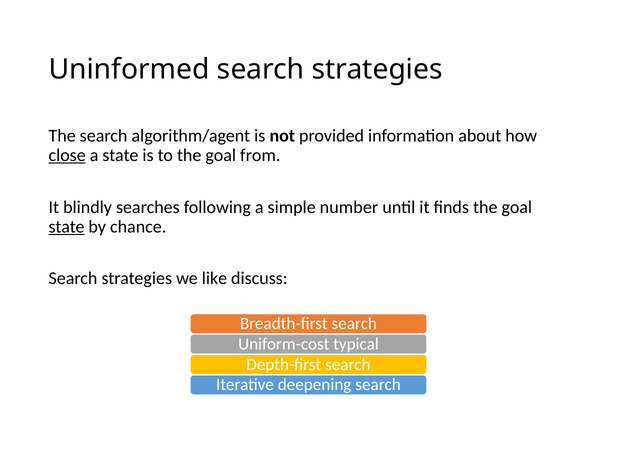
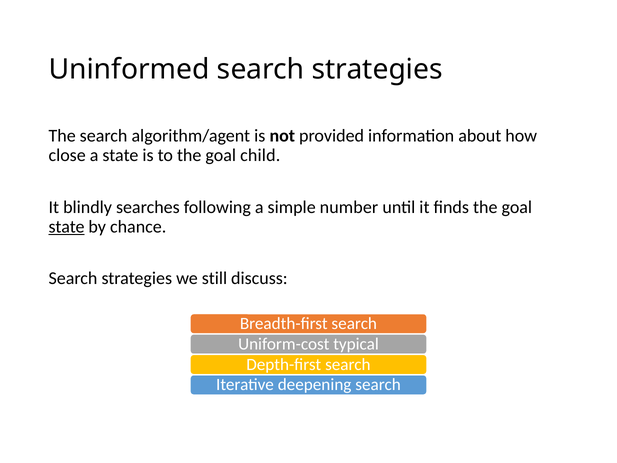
close underline: present -> none (67, 155)
from: from -> child (260, 155)
like: like -> still (214, 278)
